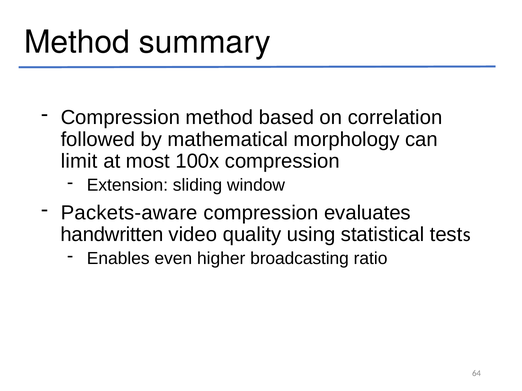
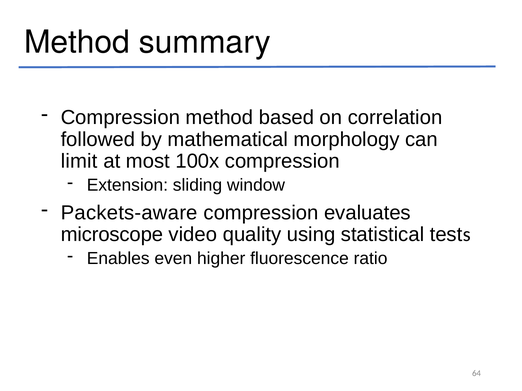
handwritten: handwritten -> microscope (112, 235)
broadcasting: broadcasting -> fluorescence (299, 259)
